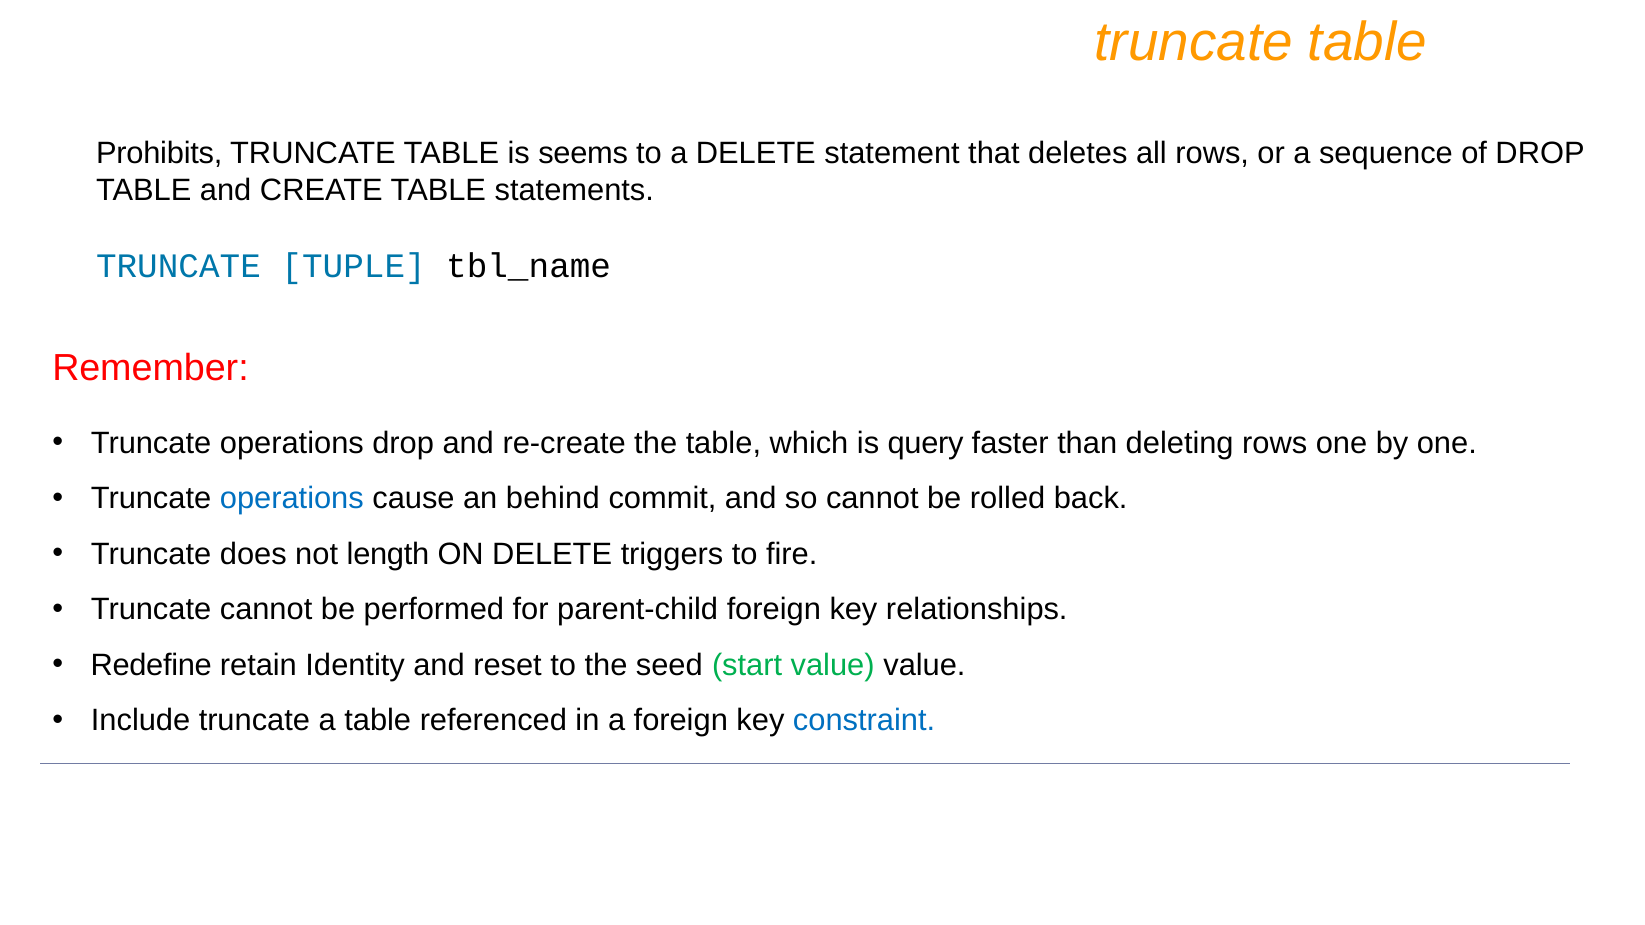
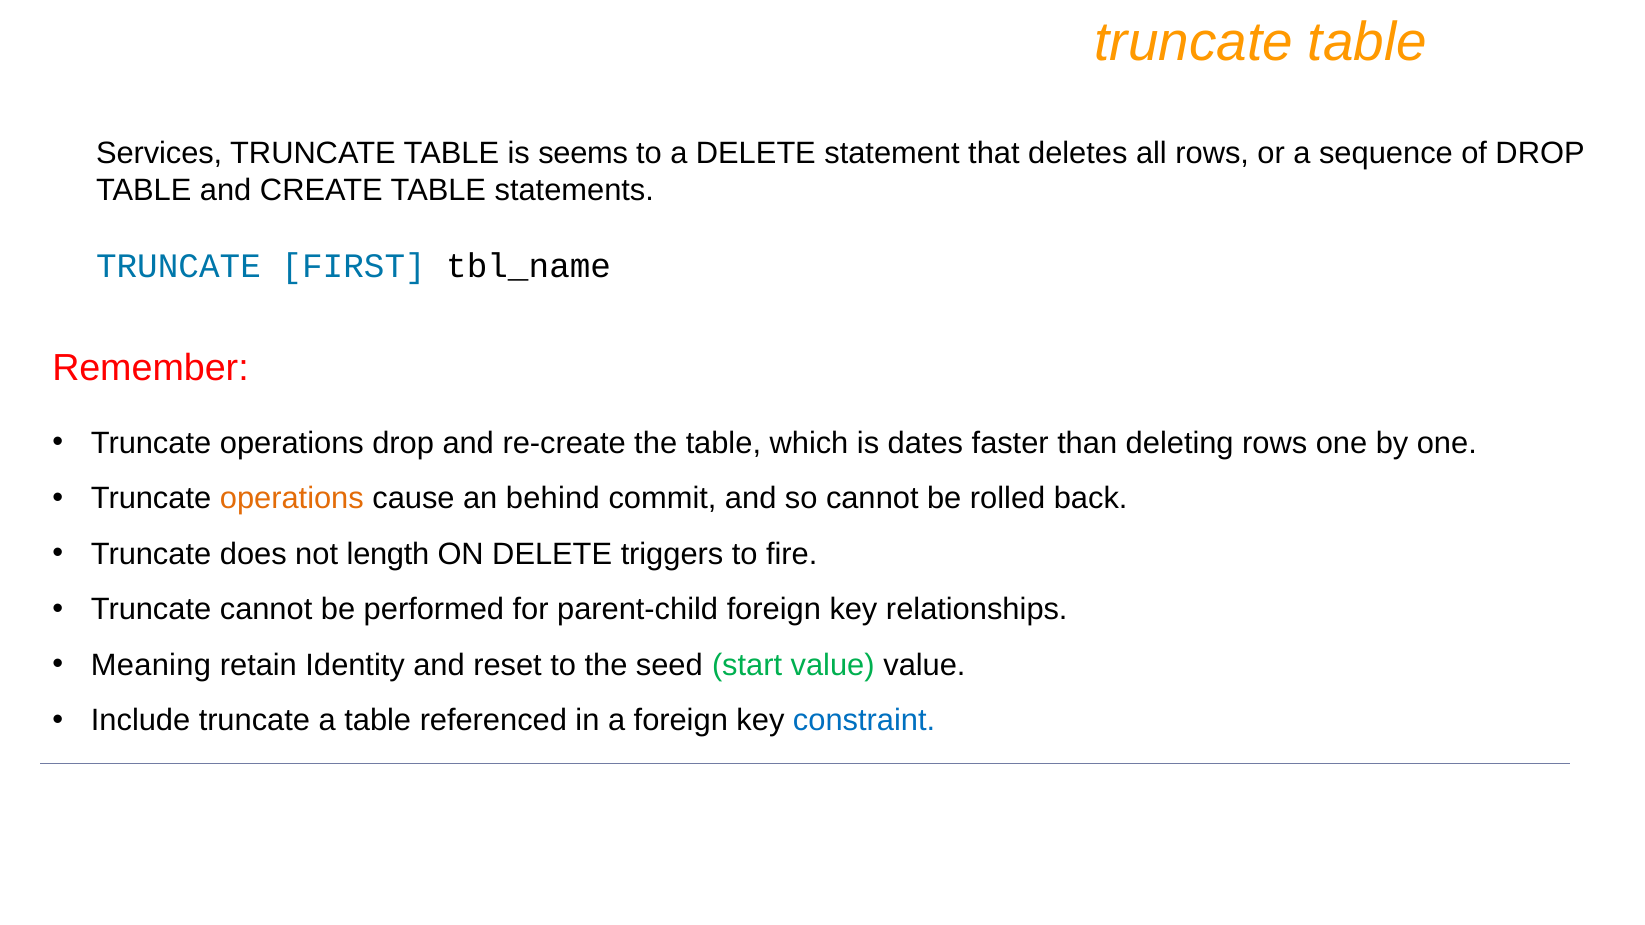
Prohibits: Prohibits -> Services (159, 154)
TUPLE: TUPLE -> FIRST (354, 267)
query: query -> dates (925, 443)
operations colour: blue -> orange (292, 499)
Redefine: Redefine -> Meaning (151, 665)
